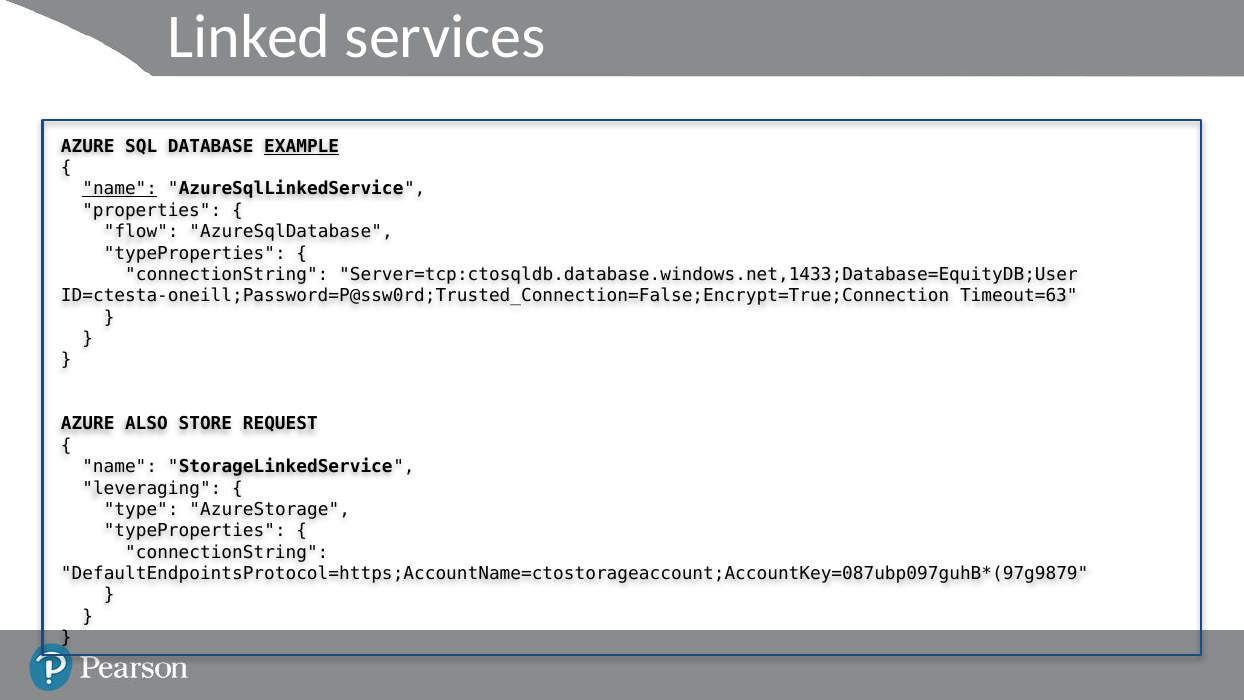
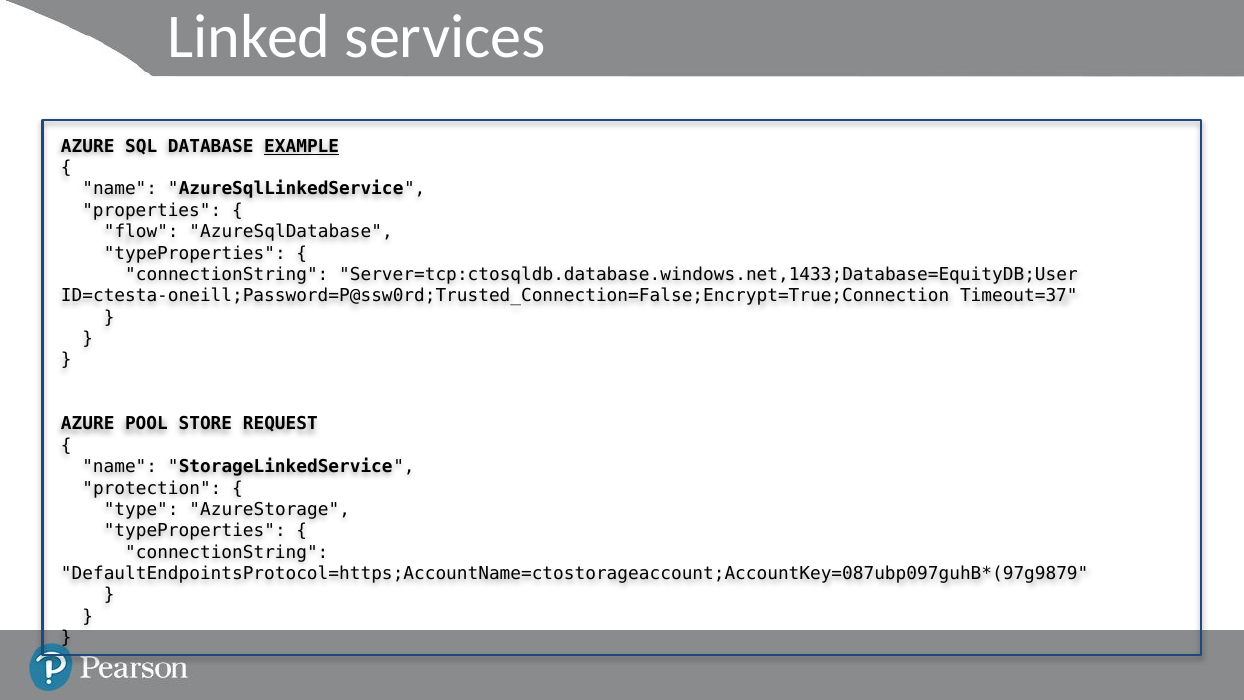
name underline: present -> none (120, 189)
Timeout=63: Timeout=63 -> Timeout=37 (1019, 296)
ALSO: ALSO -> POOL (146, 424)
leveraging: leveraging -> protection (152, 488)
